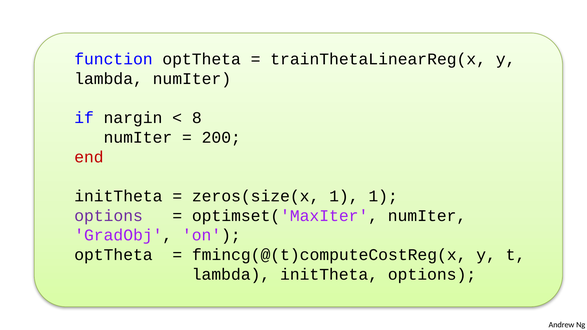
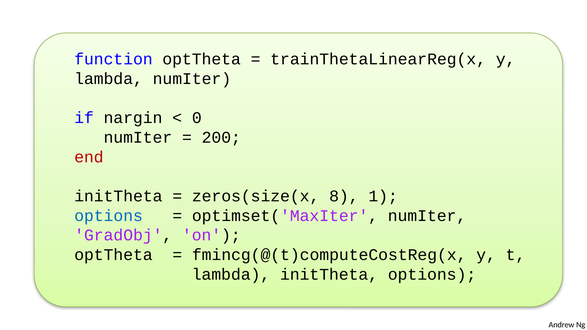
8: 8 -> 0 (197, 118)
zeros(size(x 1: 1 -> 8 (344, 196)
options colour: purple -> blue (109, 216)
